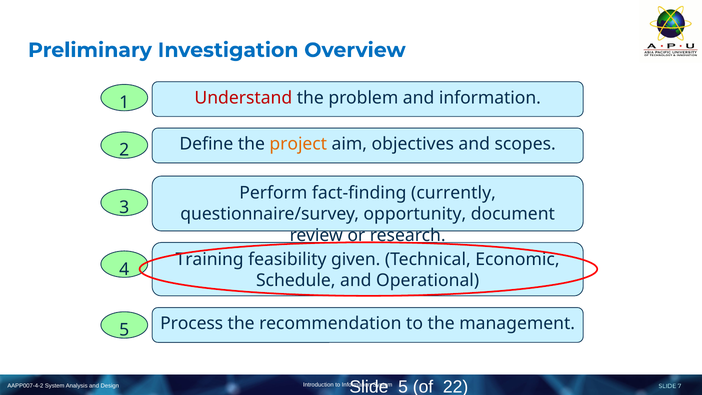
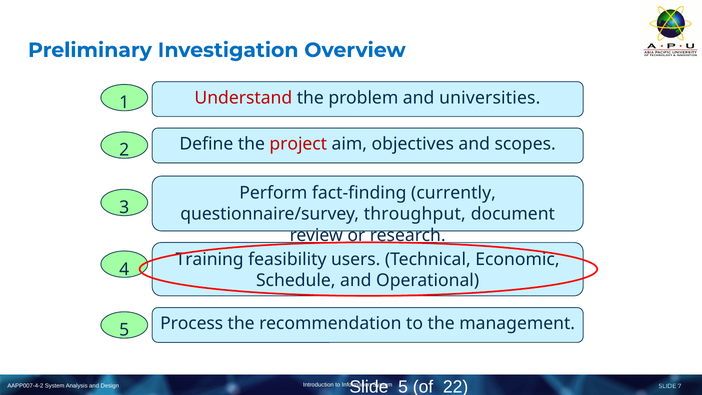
and information: information -> universities (490, 98)
project colour: orange -> red (298, 144)
opportunity: opportunity -> throughput (415, 214)
given: given -> users (356, 259)
